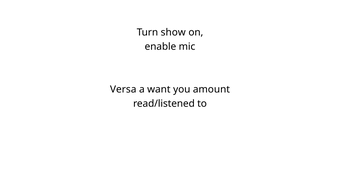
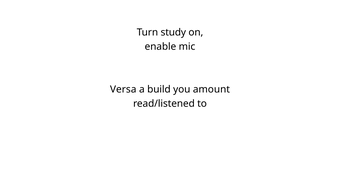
show: show -> study (173, 32)
want: want -> build (159, 89)
